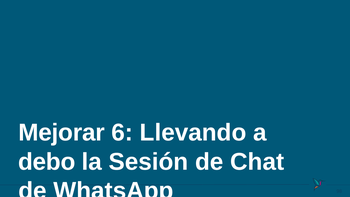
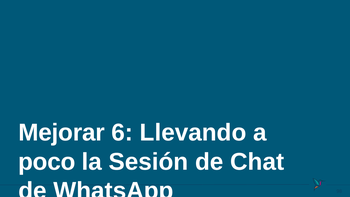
debo: debo -> poco (47, 162)
